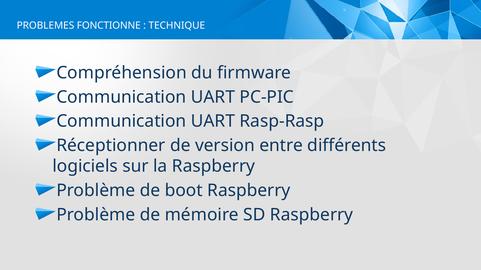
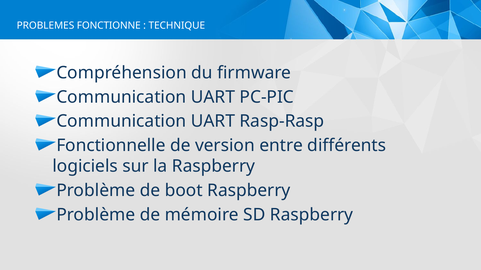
Réceptionner: Réceptionner -> Fonctionnelle (111, 146)
